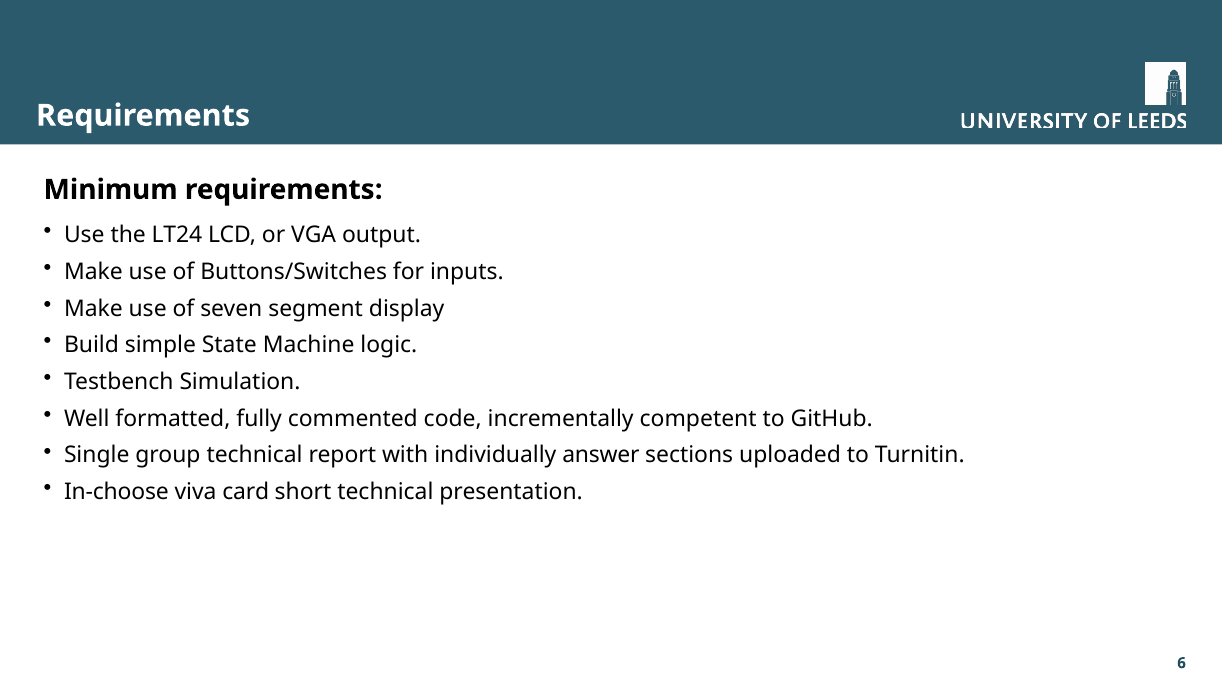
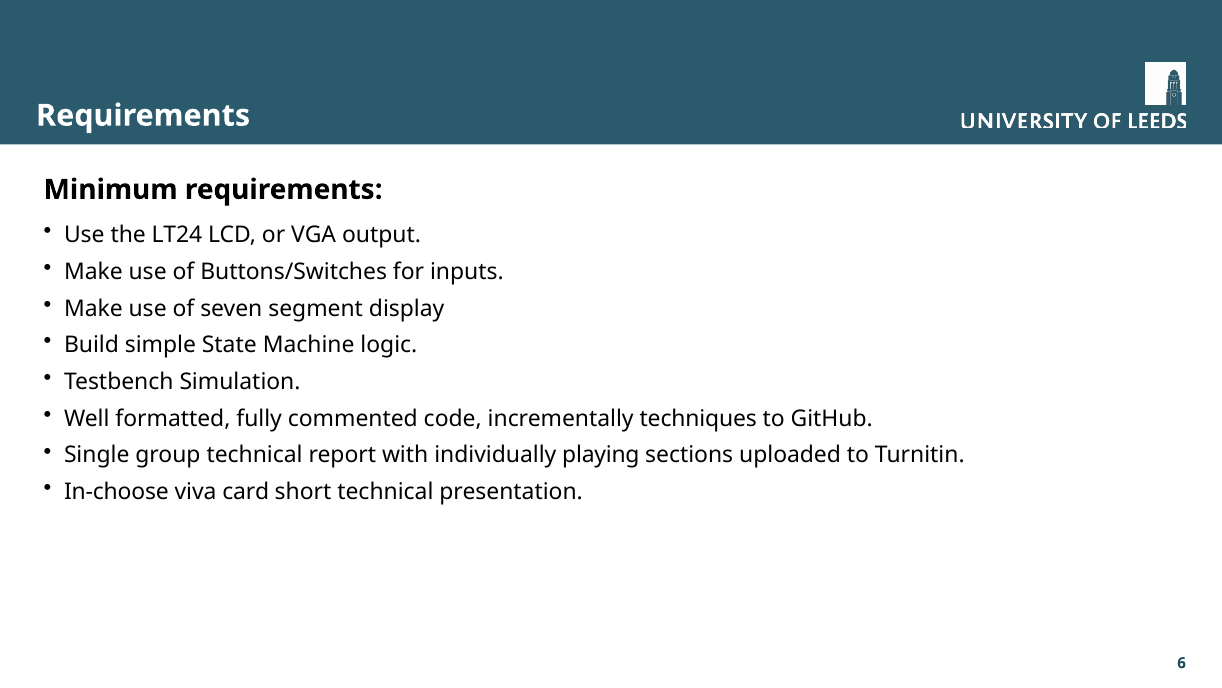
competent: competent -> techniques (698, 418)
answer: answer -> playing (601, 455)
